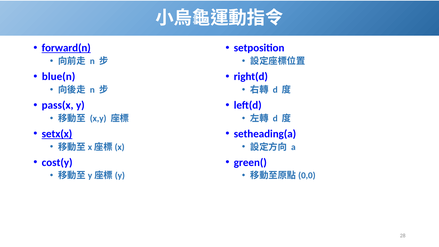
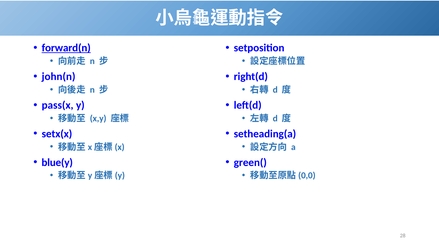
blue(n: blue(n -> john(n (59, 77)
setx(x underline: present -> none (57, 134)
cost(y: cost(y -> blue(y (57, 162)
